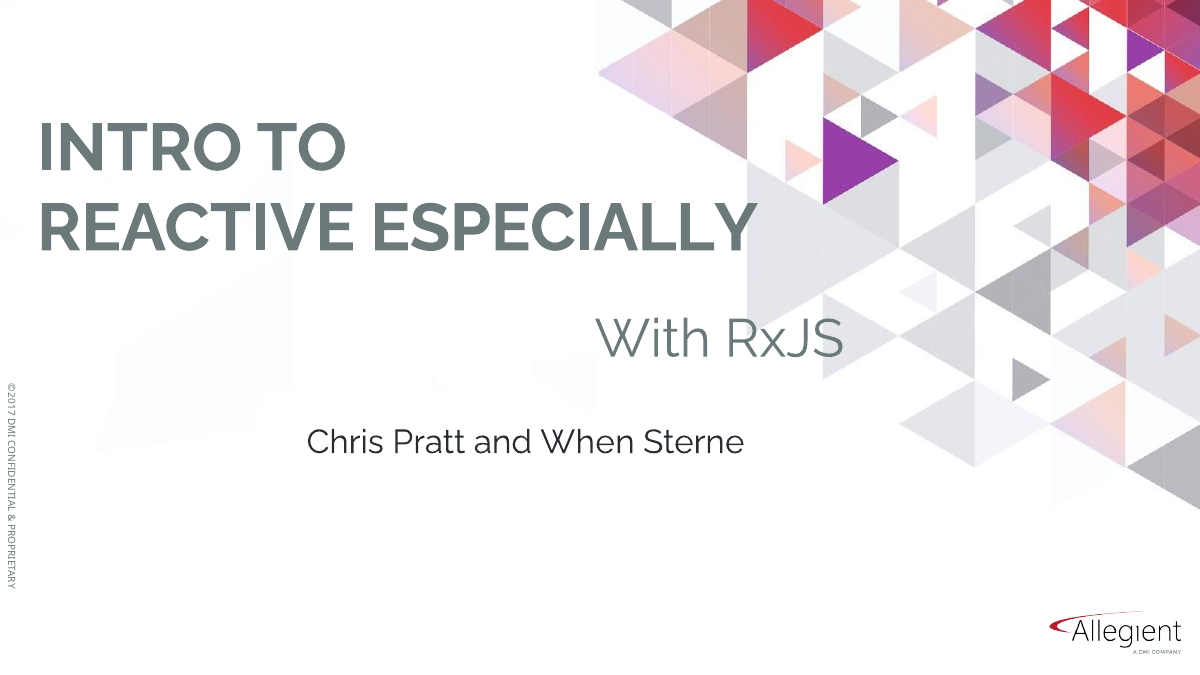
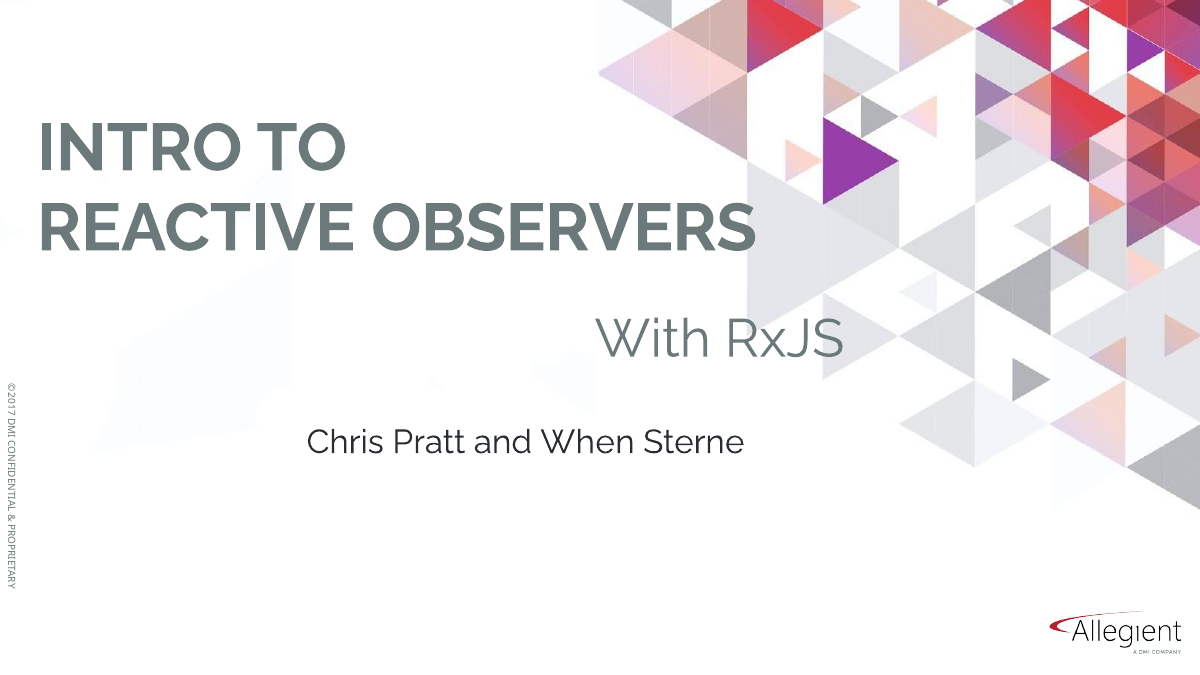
ESPECIALLY: ESPECIALLY -> OBSERVERS (564, 228)
